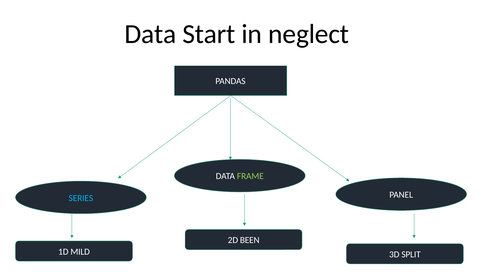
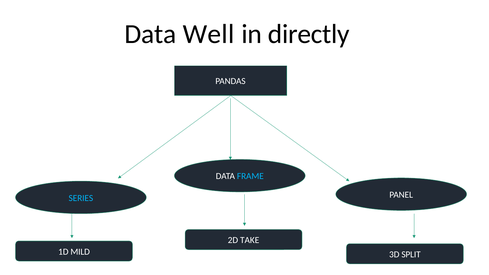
Start: Start -> Well (209, 34)
neglect: neglect -> directly (309, 34)
FRAME colour: light green -> light blue (250, 176)
BEEN: BEEN -> TAKE (250, 240)
